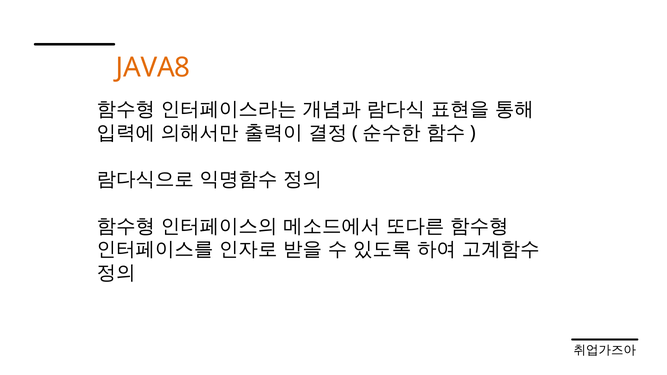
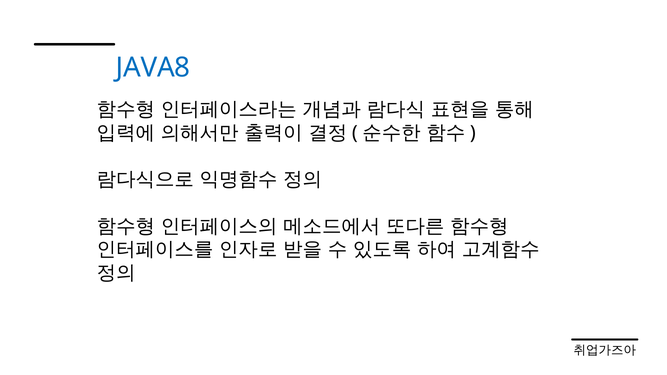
JAVA8 colour: orange -> blue (153, 67)
